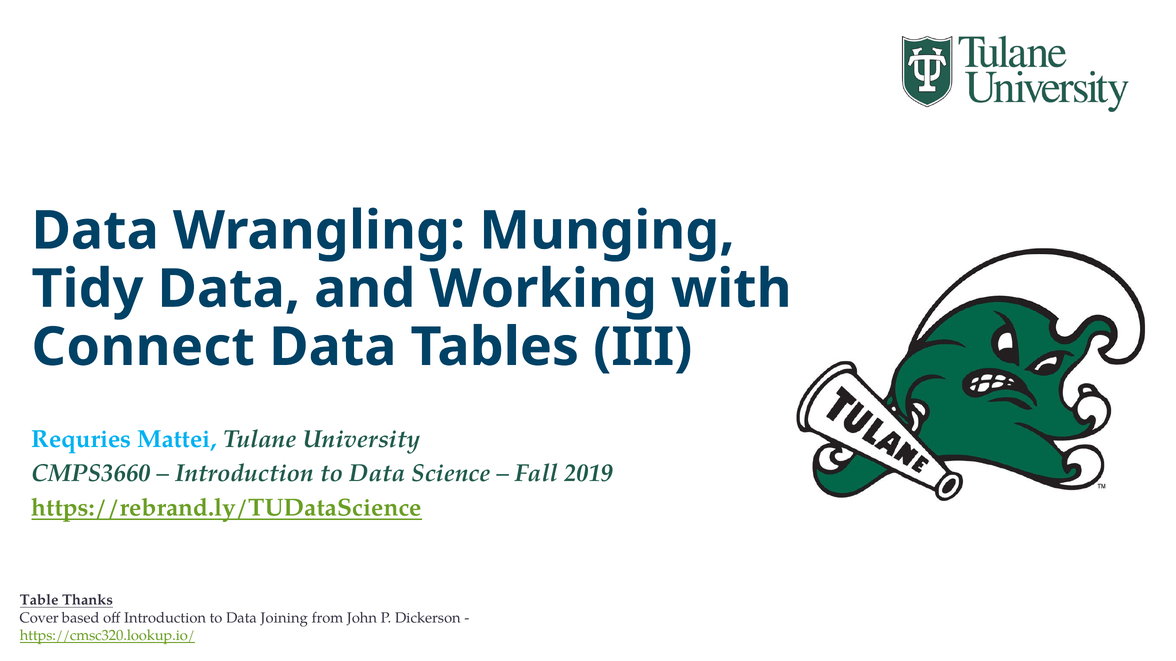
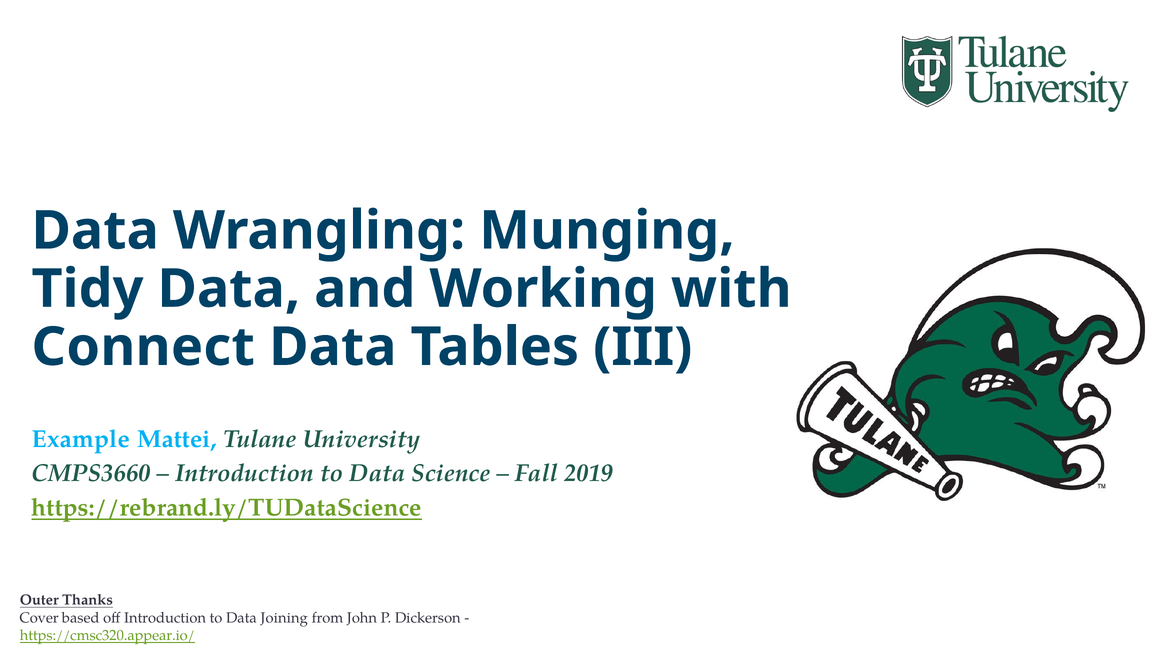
Requries: Requries -> Example (81, 439)
Table: Table -> Outer (39, 601)
https://cmsc320.lookup.io/: https://cmsc320.lookup.io/ -> https://cmsc320.appear.io/ (107, 636)
